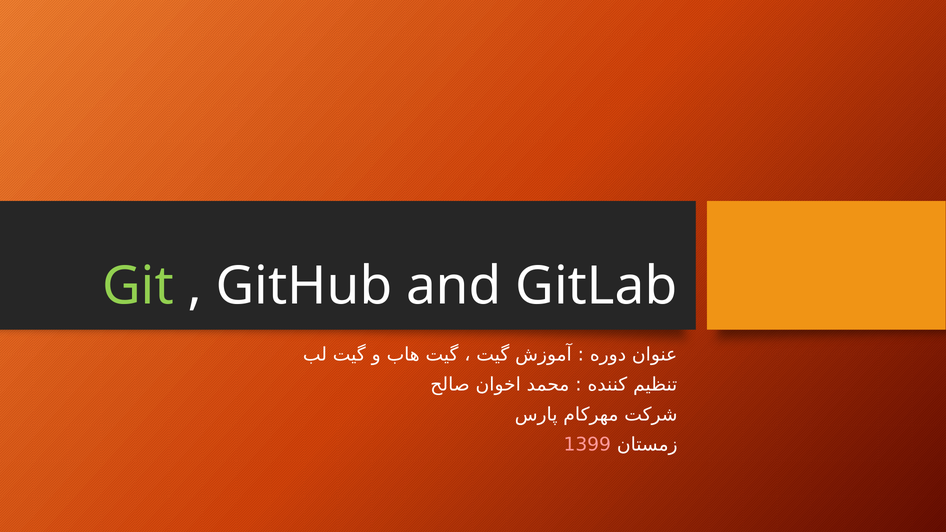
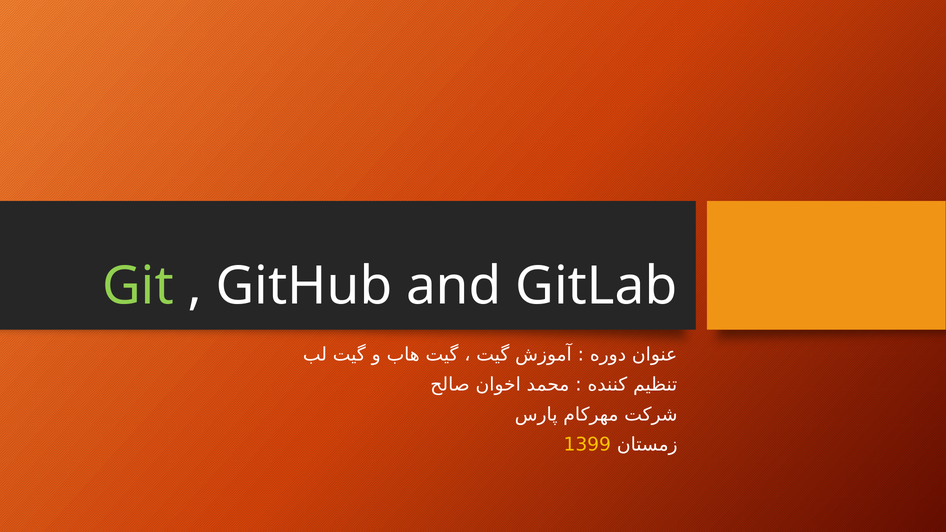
1399 colour: pink -> yellow (587, 445)
